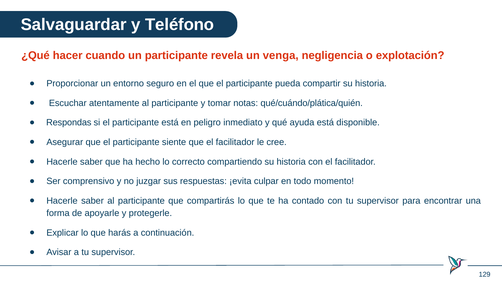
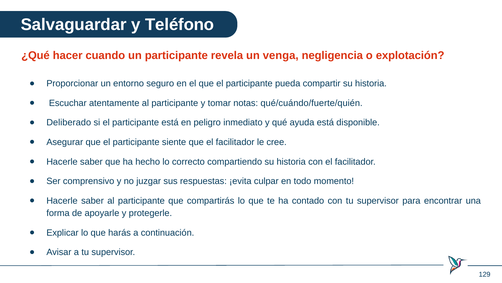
qué/cuándo/plática/quién: qué/cuándo/plática/quién -> qué/cuándo/fuerte/quién (312, 103)
Respondas: Respondas -> Deliberado (69, 122)
